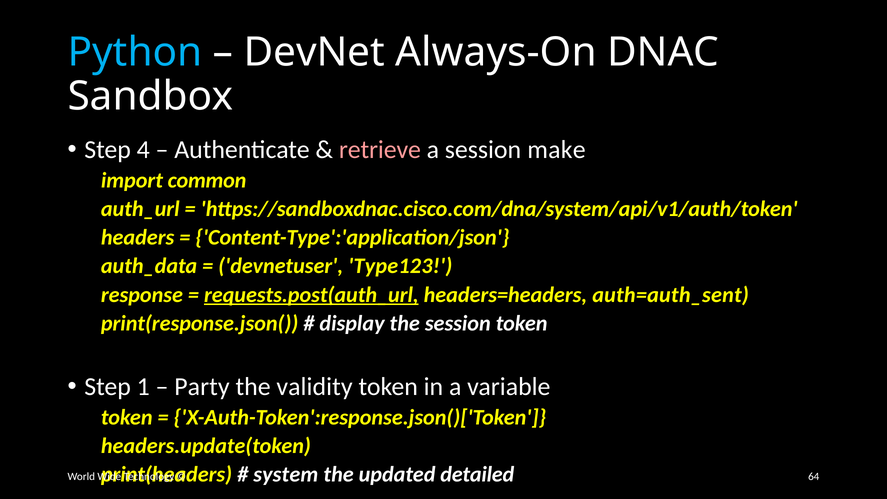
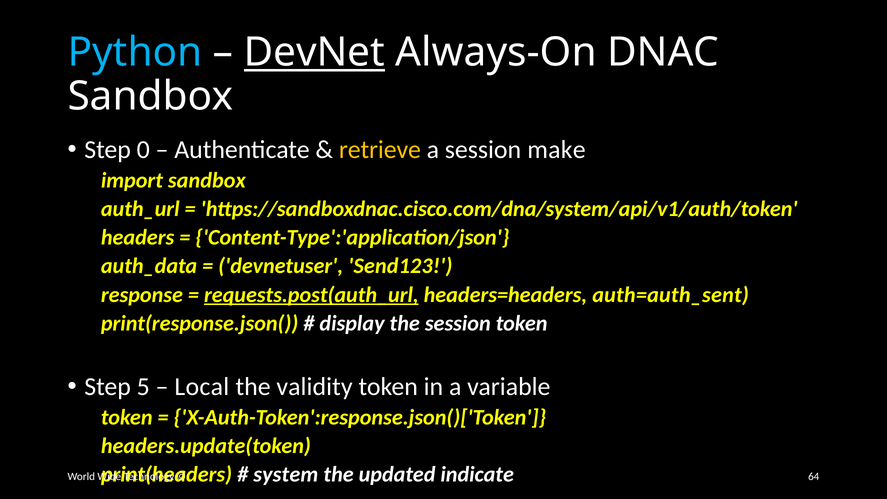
DevNet underline: none -> present (314, 53)
4: 4 -> 0 (143, 150)
retrieve colour: pink -> yellow (380, 150)
import common: common -> sandbox (207, 180)
Type123: Type123 -> Send123 (400, 266)
1: 1 -> 5 (143, 387)
Party: Party -> Local (202, 387)
detailed: detailed -> indicate (477, 475)
